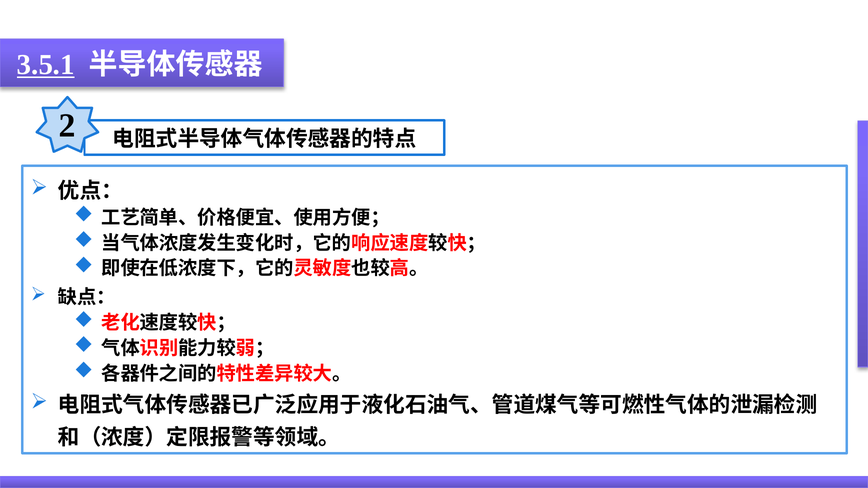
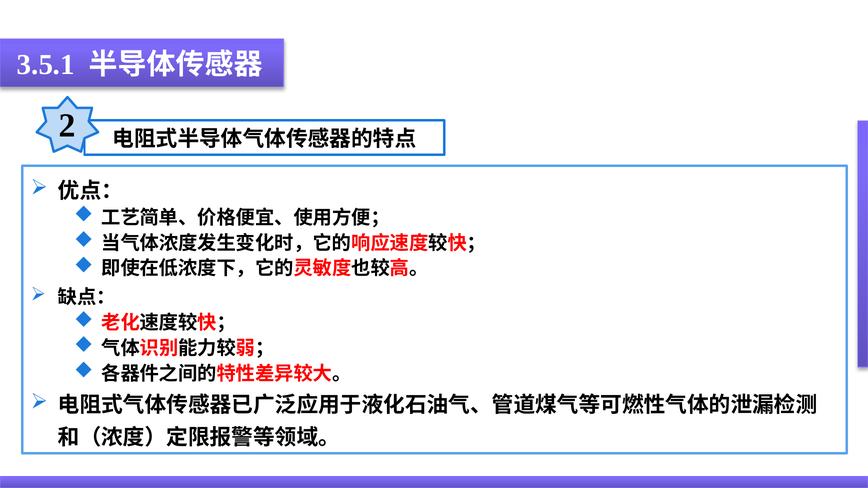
3.5.1 underline: present -> none (46, 65)
